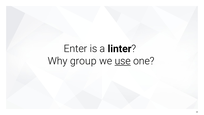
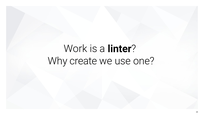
Enter: Enter -> Work (75, 49)
group: group -> create (83, 61)
use underline: present -> none (123, 61)
